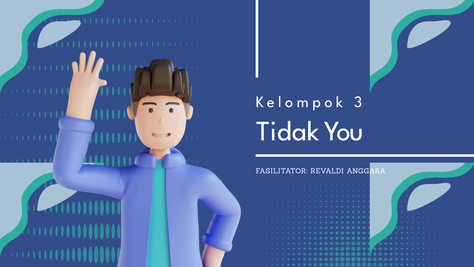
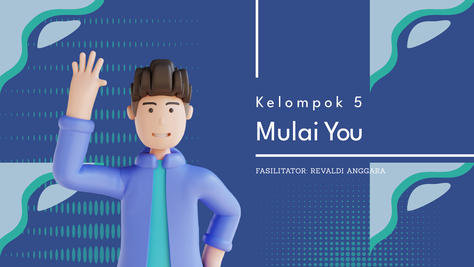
3: 3 -> 5 (358, 102)
Tidak: Tidak -> Mulai (288, 131)
